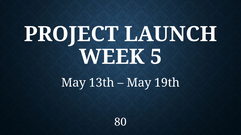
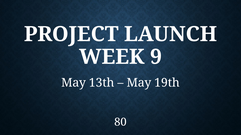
5: 5 -> 9 (156, 57)
